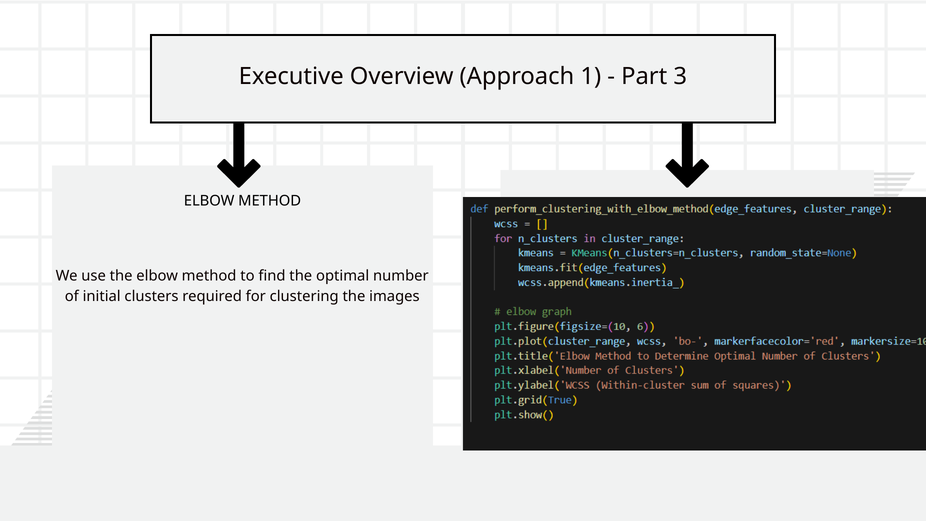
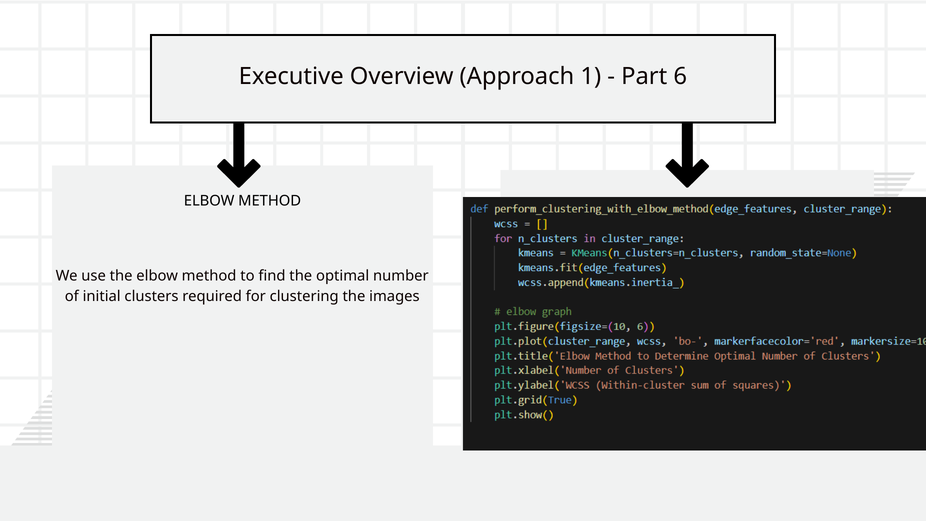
3: 3 -> 6 (680, 76)
